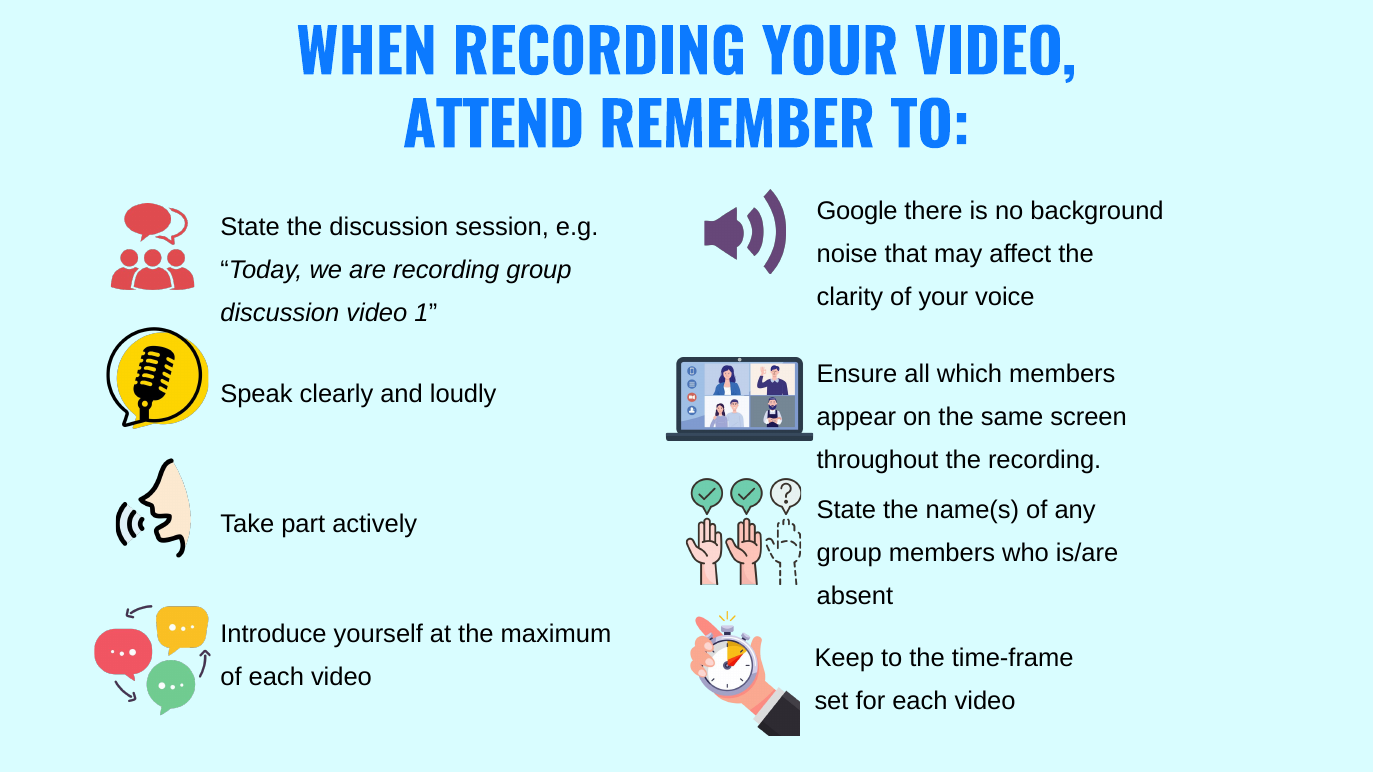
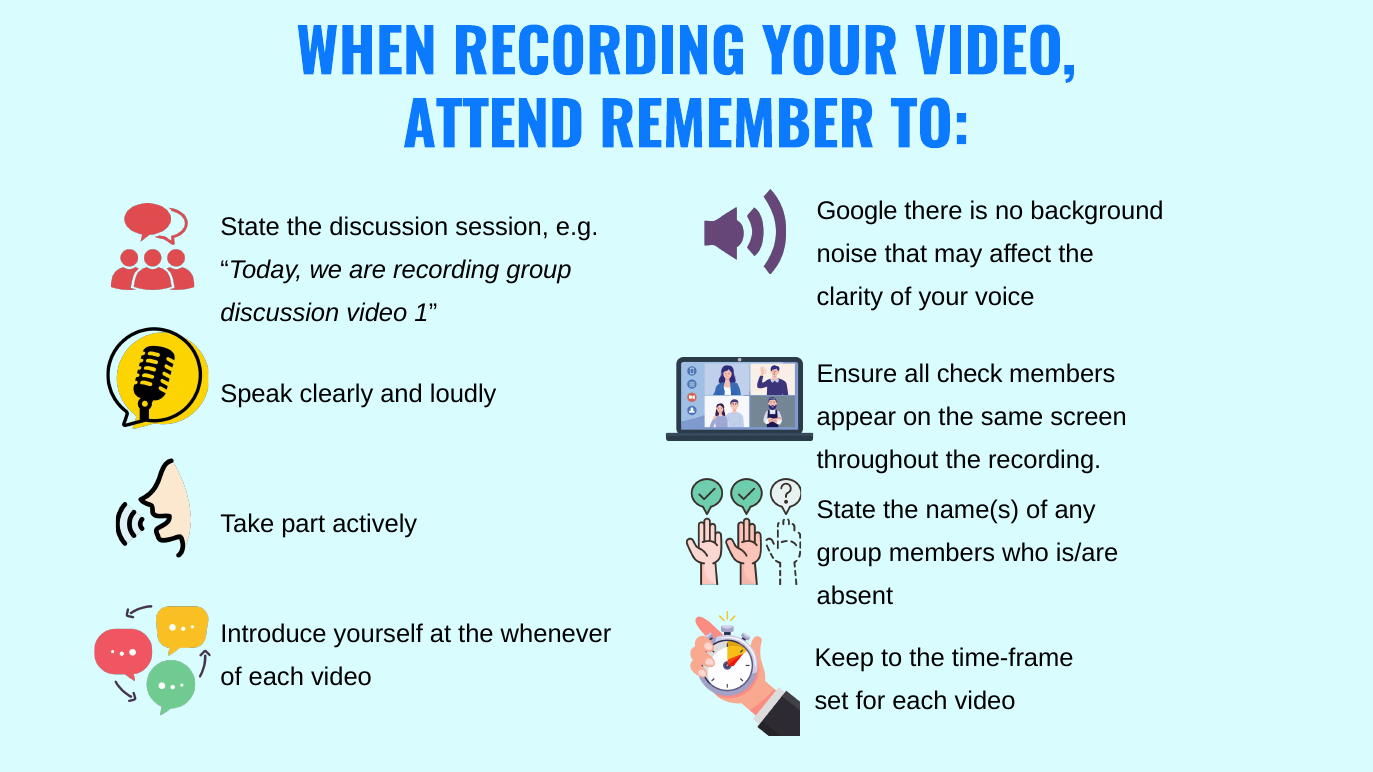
which: which -> check (970, 374)
maximum: maximum -> whenever (556, 634)
